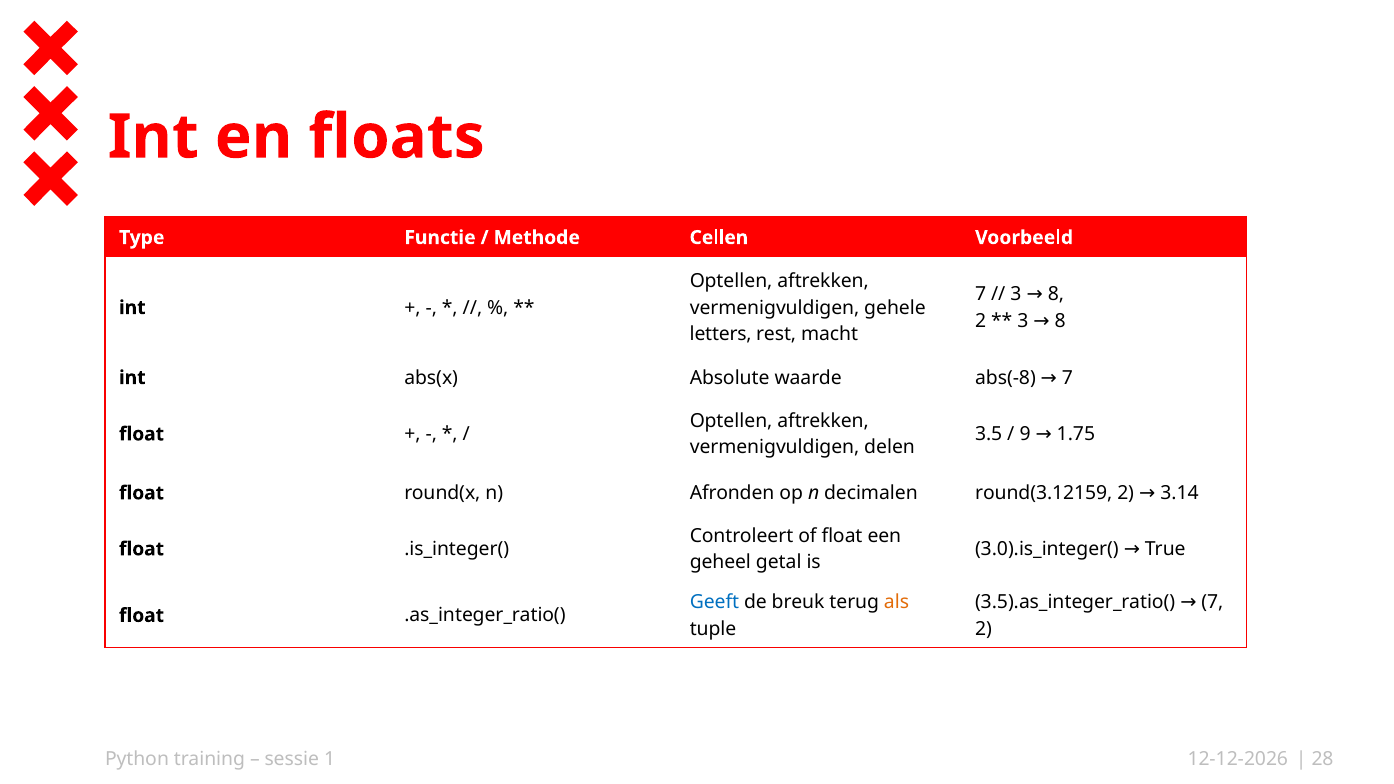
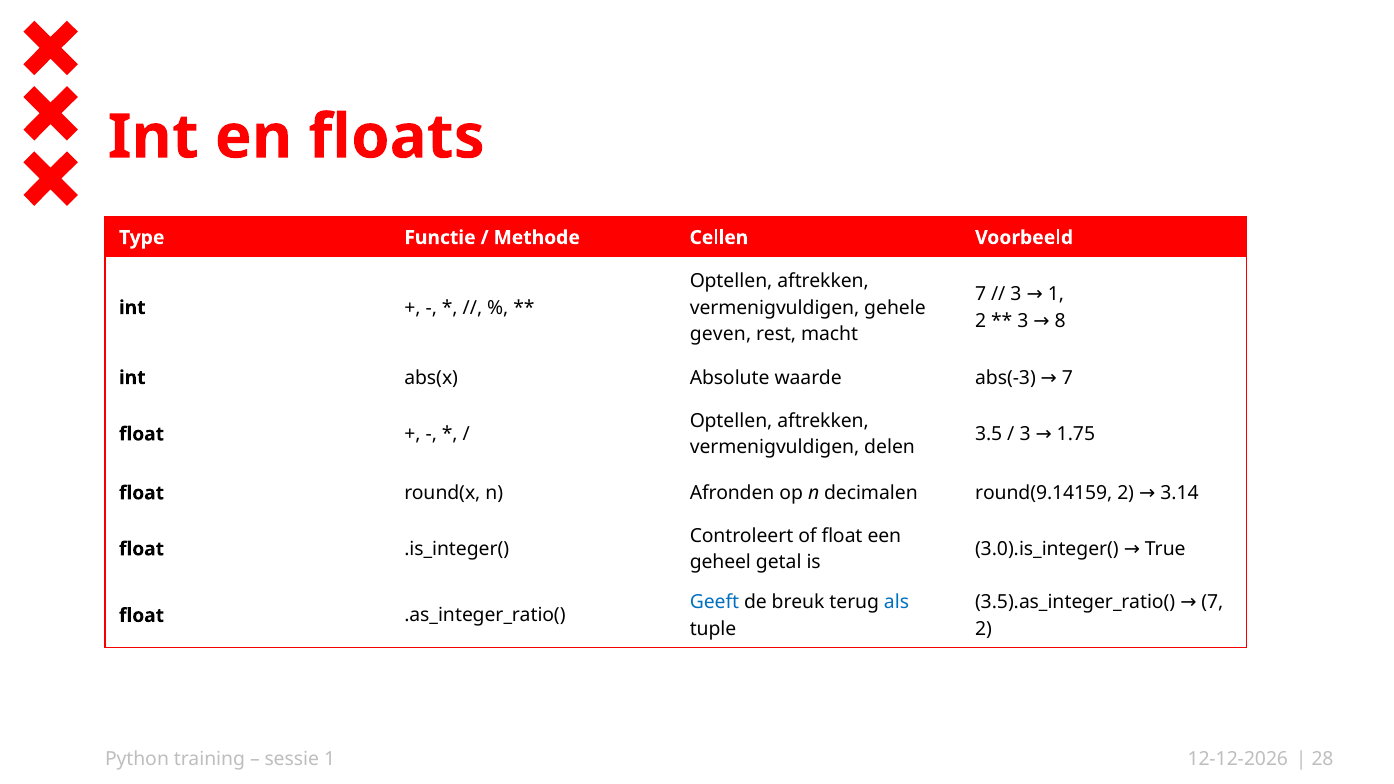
8: 8 -> 1 (1056, 295)
letters: letters -> geven (721, 334)
abs(-8: abs(-8 -> abs(-3 (1005, 378)
9: 9 -> 3 (1025, 434)
round(3.12159: round(3.12159 -> round(9.14159 (1044, 493)
als colour: orange -> blue (897, 602)
